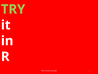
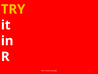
TRY colour: light green -> yellow (13, 9)
